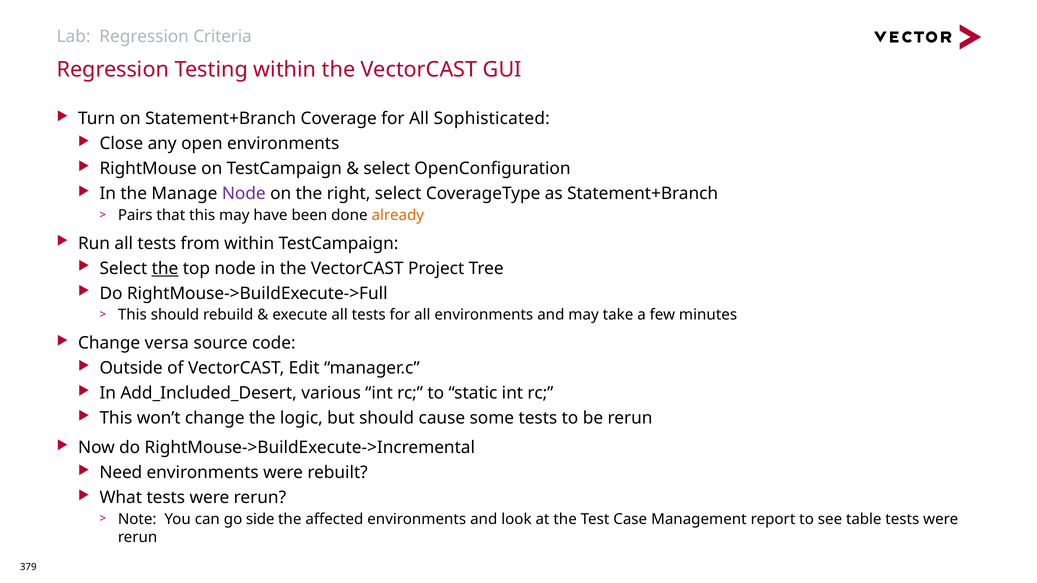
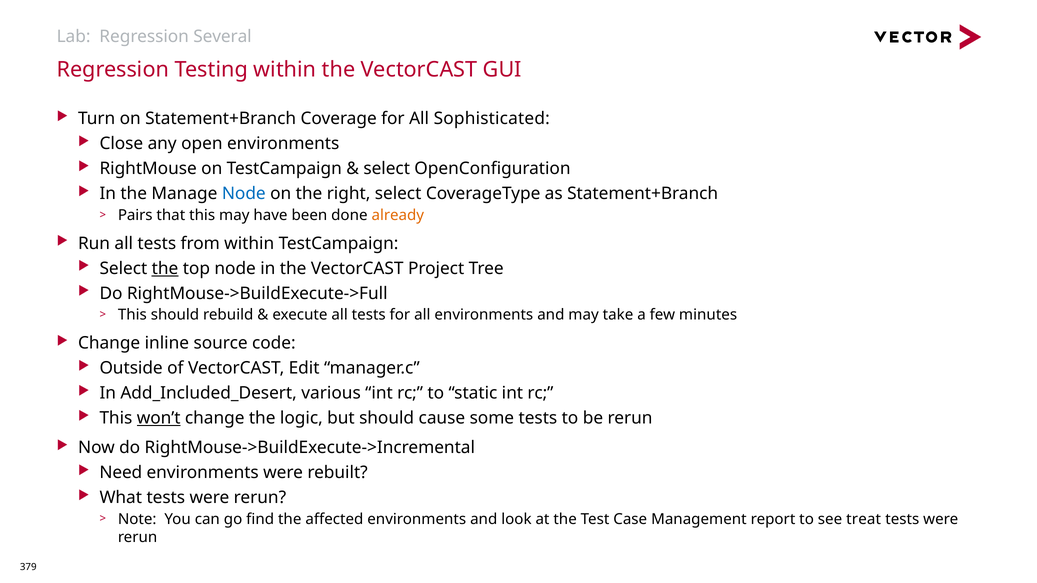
Criteria: Criteria -> Several (222, 36)
Node colour: purple -> blue (244, 194)
versa: versa -> inline (167, 343)
won’t underline: none -> present (159, 419)
side: side -> find (260, 519)
table: table -> treat (864, 519)
